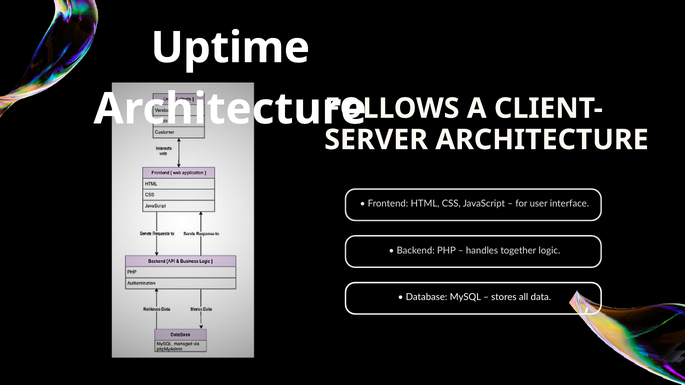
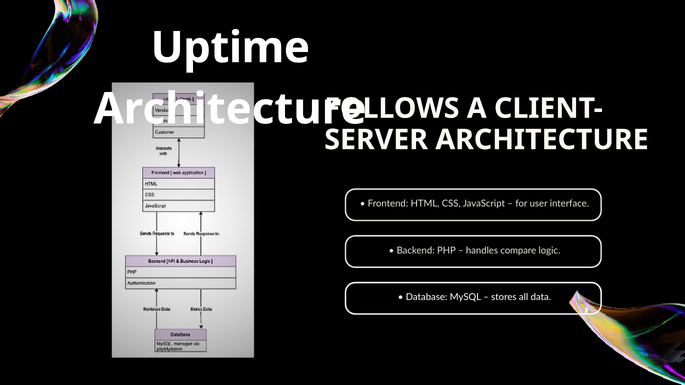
together: together -> compare (518, 251)
